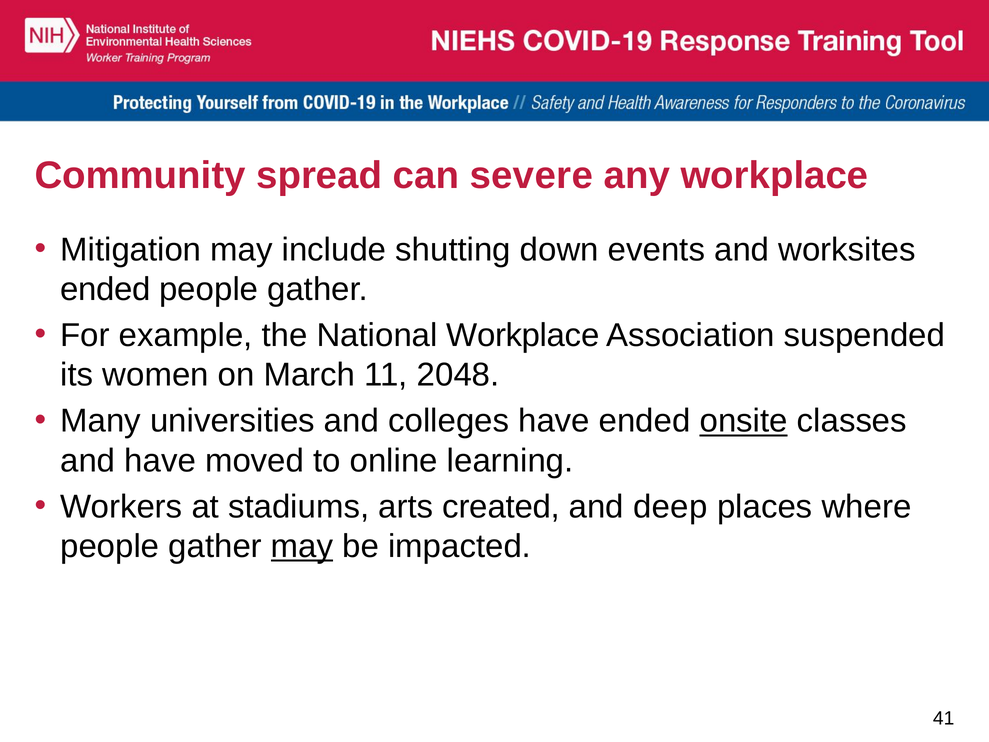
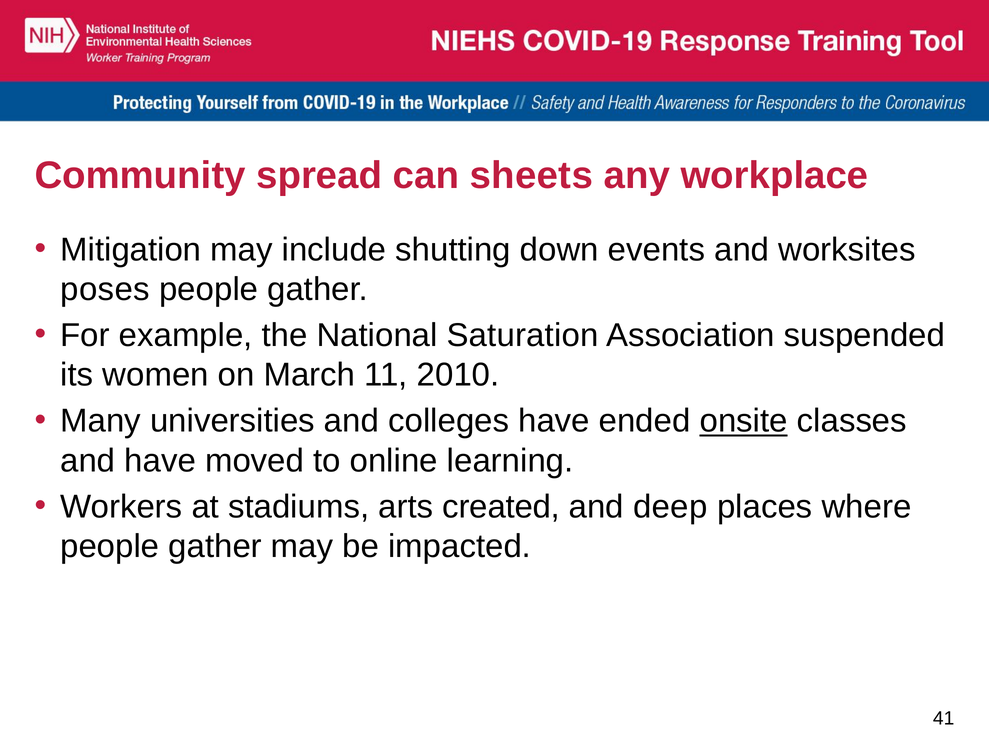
severe: severe -> sheets (531, 176)
ended: ended -> poses (105, 289)
National Workplace: Workplace -> Saturation (523, 335)
2048: 2048 -> 2010 (458, 375)
may underline: present -> none (302, 546)
